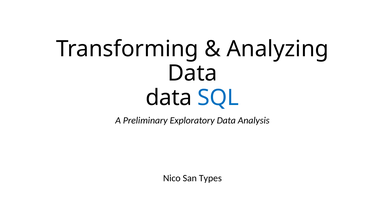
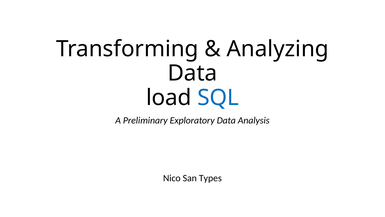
data: data -> load (169, 97)
